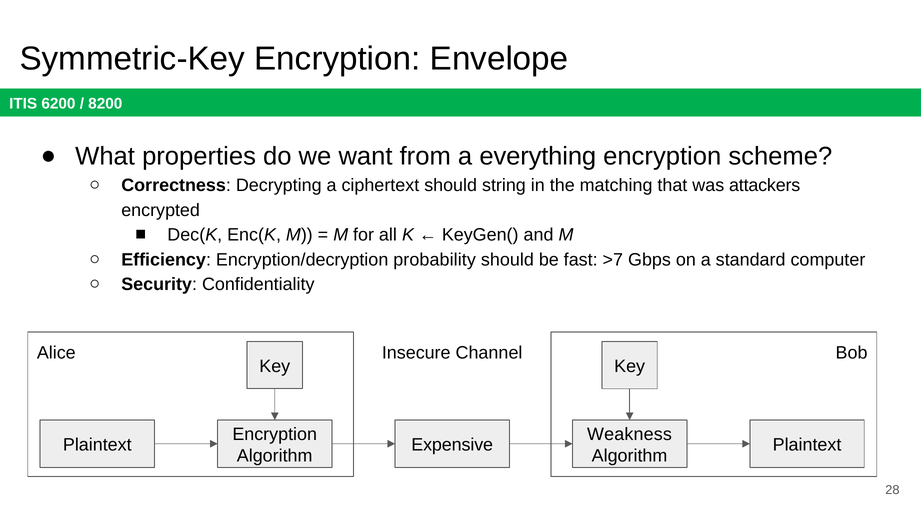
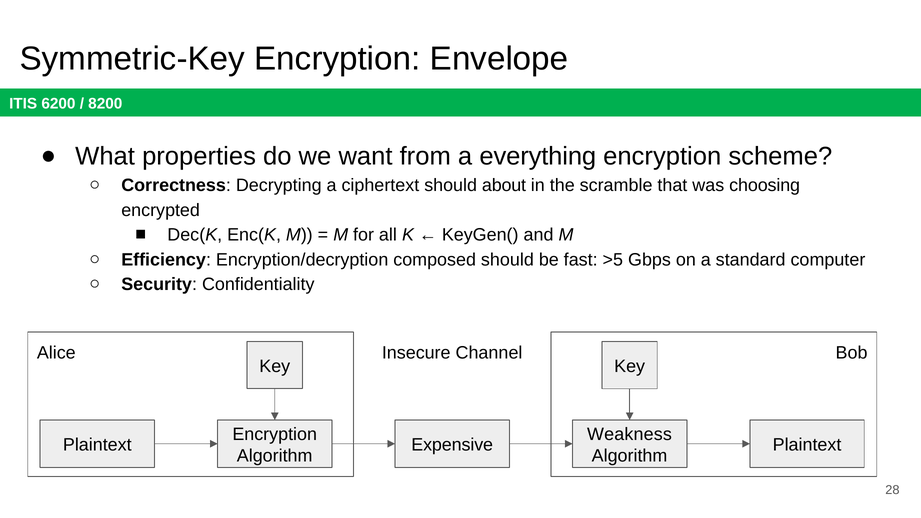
string: string -> about (504, 185)
matching: matching -> scramble (616, 185)
attackers: attackers -> choosing (765, 185)
probability: probability -> composed (435, 260)
>7: >7 -> >5 (613, 260)
